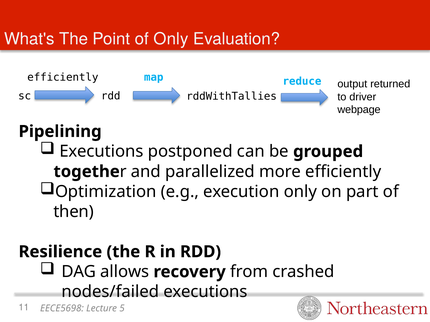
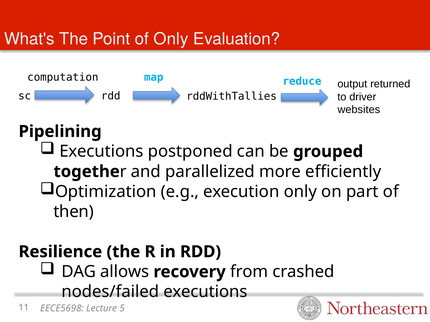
efficiently: efficiently -> computation (63, 77)
webpage: webpage -> websites (359, 110)
